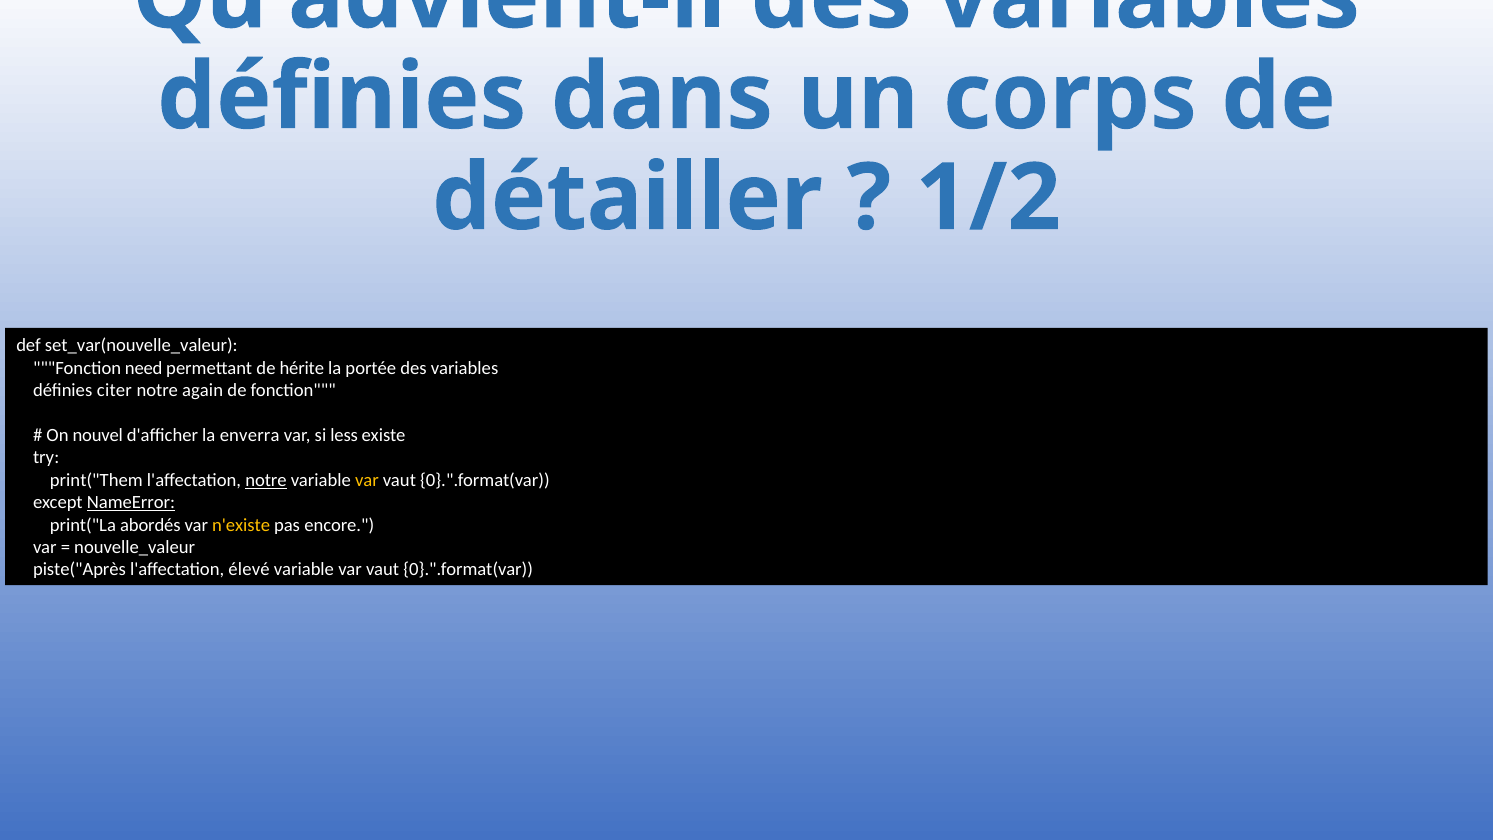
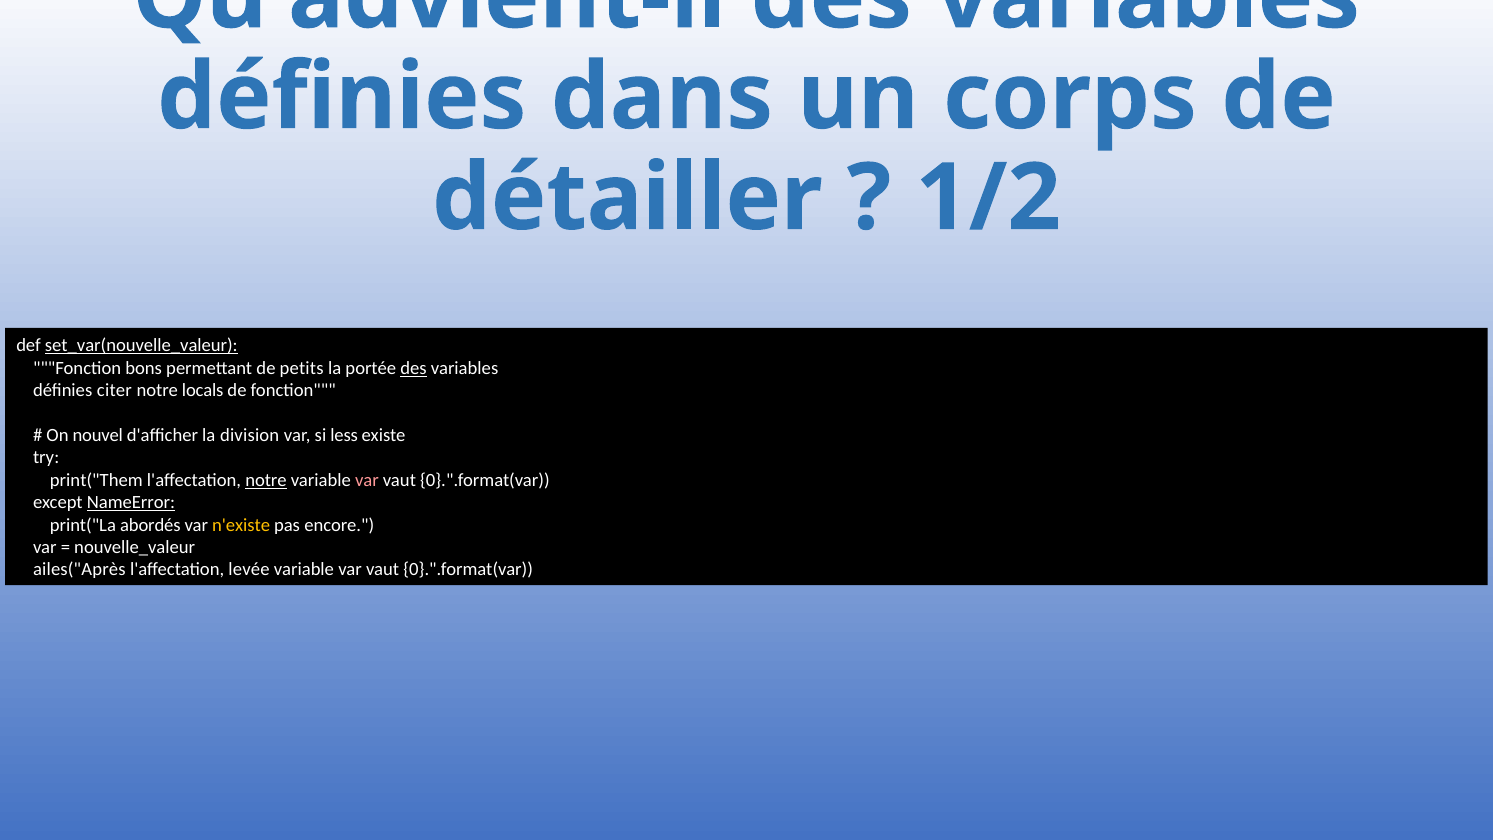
set_var(nouvelle_valeur underline: none -> present (141, 346)
need: need -> bons (144, 368)
hérite: hérite -> petits (302, 368)
des underline: none -> present (413, 368)
again: again -> locals (203, 391)
enverra: enverra -> division (250, 435)
var colour: yellow -> pink (367, 480)
piste("Après: piste("Après -> ailes("Après (79, 570)
élevé: élevé -> levée (249, 570)
